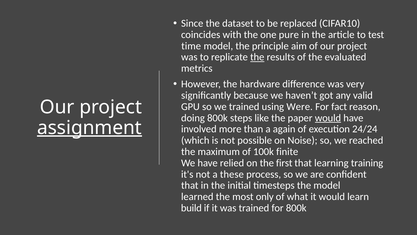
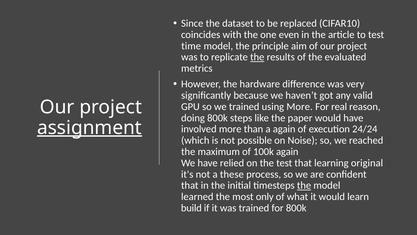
pure: pure -> even (289, 35)
using Were: Were -> More (300, 106)
fact: fact -> real (339, 106)
would underline: present -> none (328, 118)
100k finite: finite -> again (287, 151)
the first: first -> test (284, 163)
training: training -> original (367, 163)
the underline: none -> present (304, 185)
